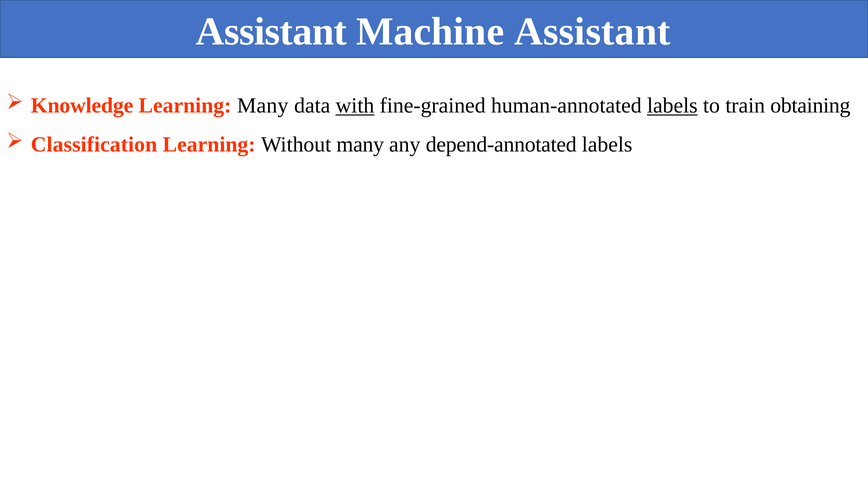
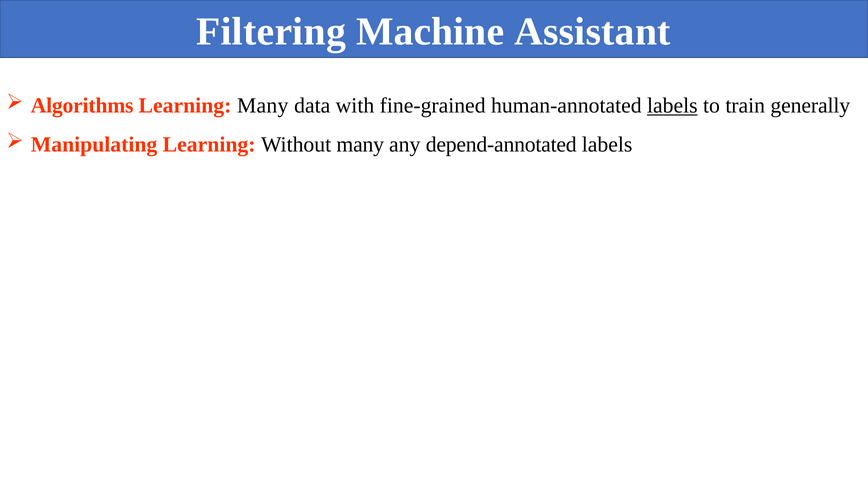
Assistant: Assistant -> Filtering (271, 32)
Knowledge: Knowledge -> Algorithms (82, 106)
with underline: present -> none (355, 106)
obtaining: obtaining -> generally (810, 106)
Classification: Classification -> Manipulating (94, 145)
